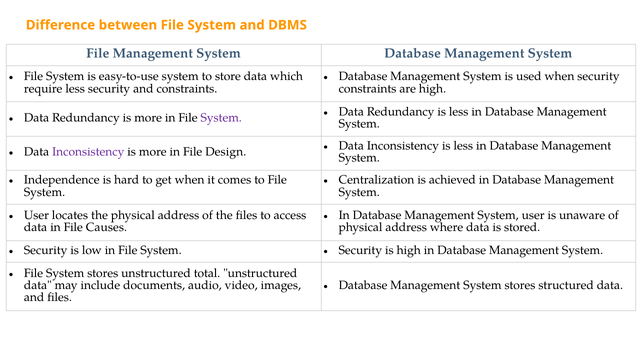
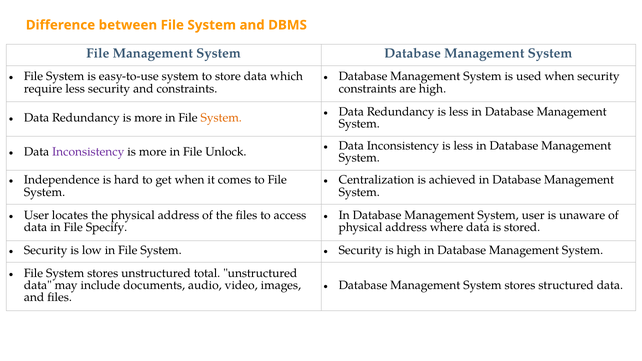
System colour: purple -> orange (221, 118)
Design: Design -> Unlock (226, 152)
Causes: Causes -> Specify (107, 227)
